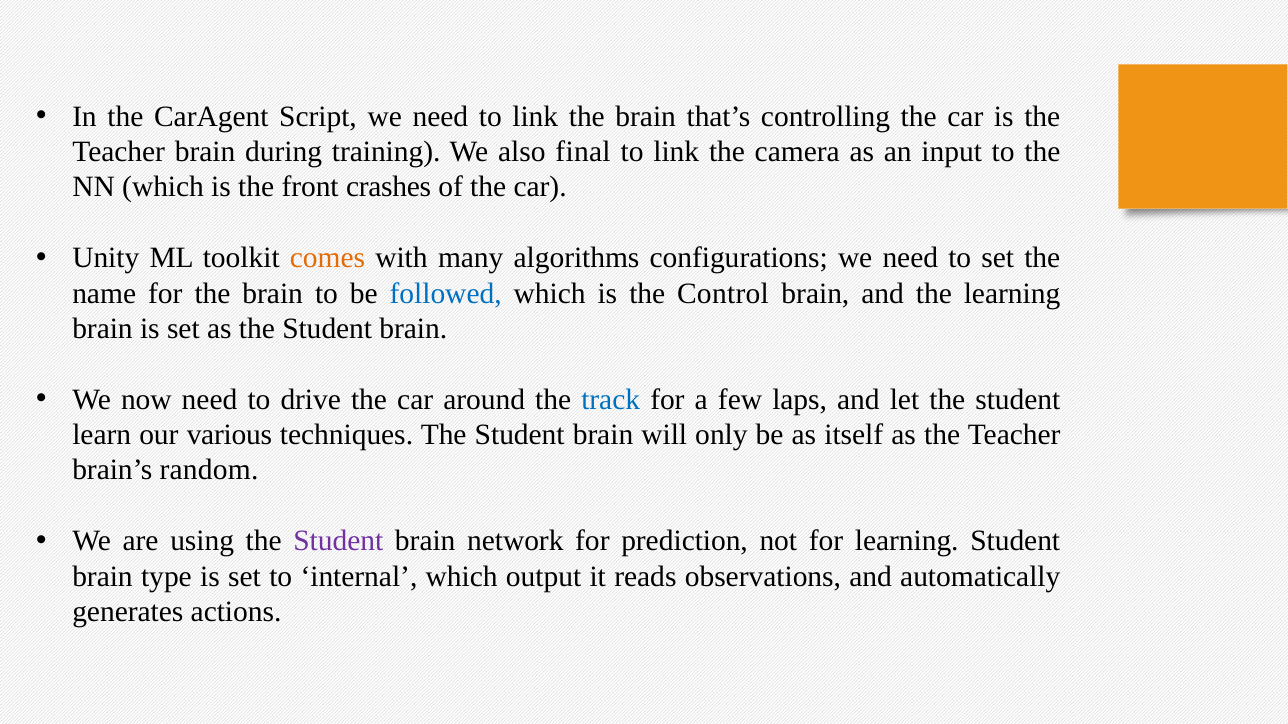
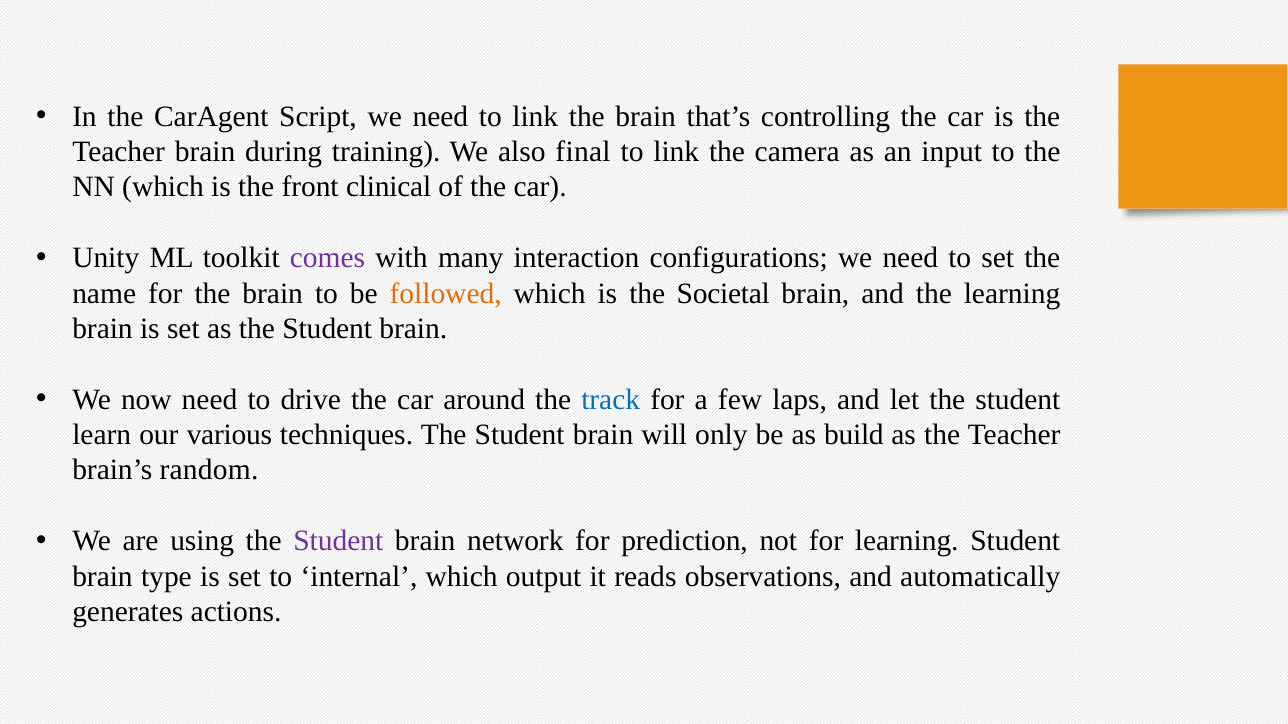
crashes: crashes -> clinical (389, 187)
comes colour: orange -> purple (327, 258)
algorithms: algorithms -> interaction (577, 258)
followed colour: blue -> orange (446, 294)
Control: Control -> Societal (723, 294)
itself: itself -> build (854, 435)
